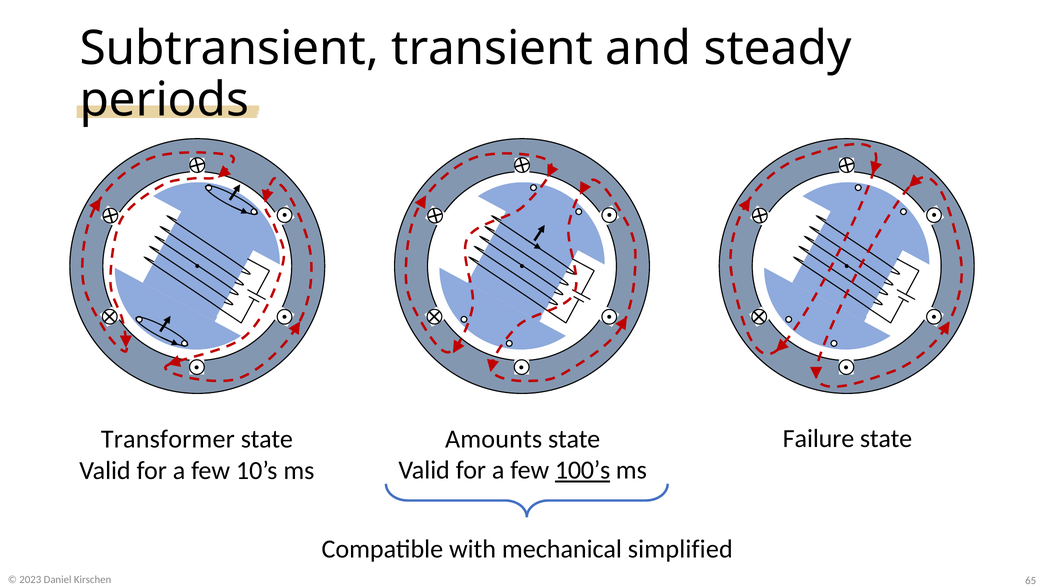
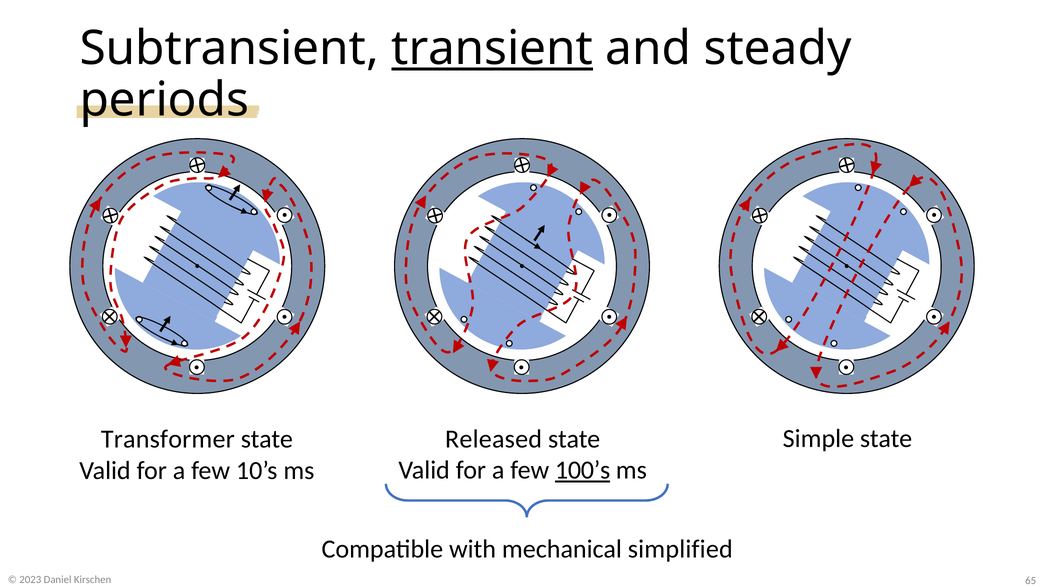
transient underline: none -> present (492, 48)
Failure: Failure -> Simple (818, 439)
Amounts: Amounts -> Released (494, 439)
